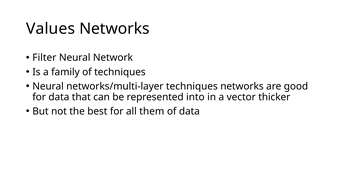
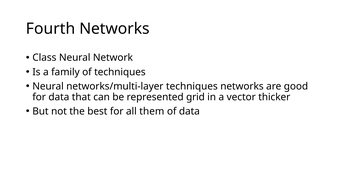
Values: Values -> Fourth (51, 29)
Filter: Filter -> Class (44, 58)
into: into -> grid (195, 97)
